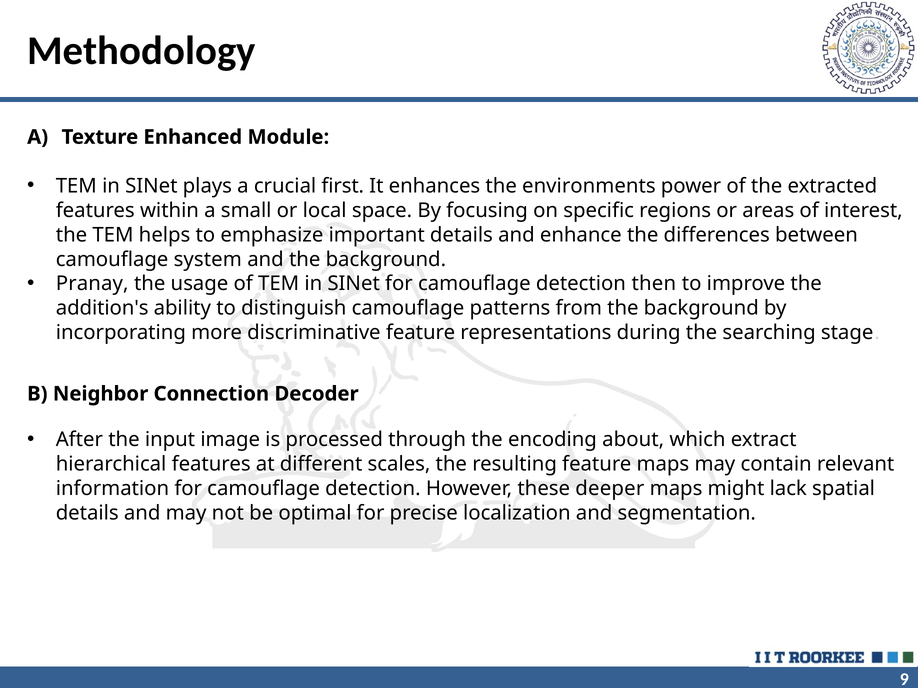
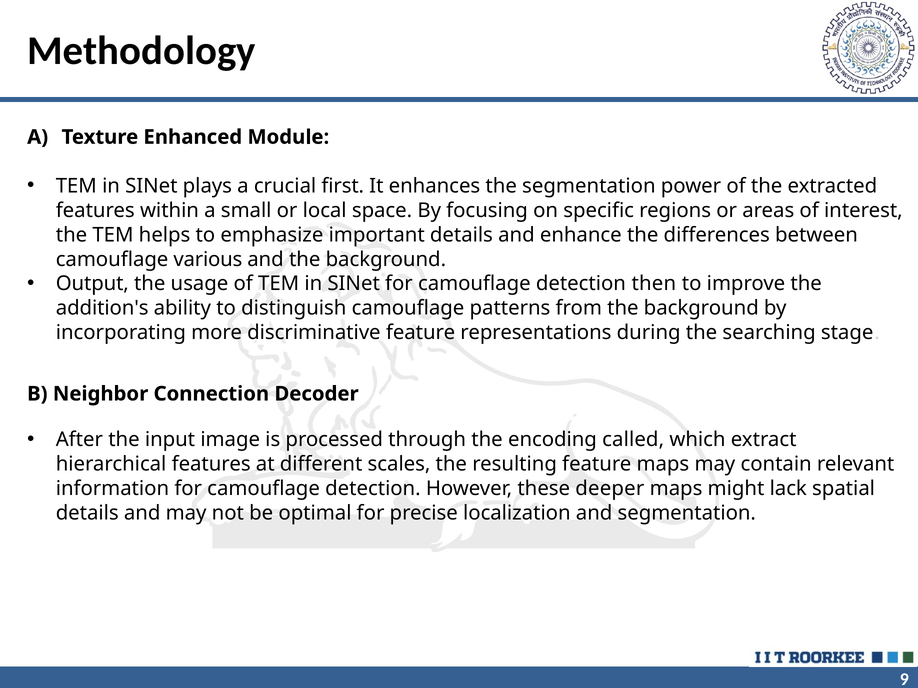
the environments: environments -> segmentation (589, 186)
system: system -> various (208, 259)
Pranay: Pranay -> Output (92, 284)
about: about -> called (633, 440)
